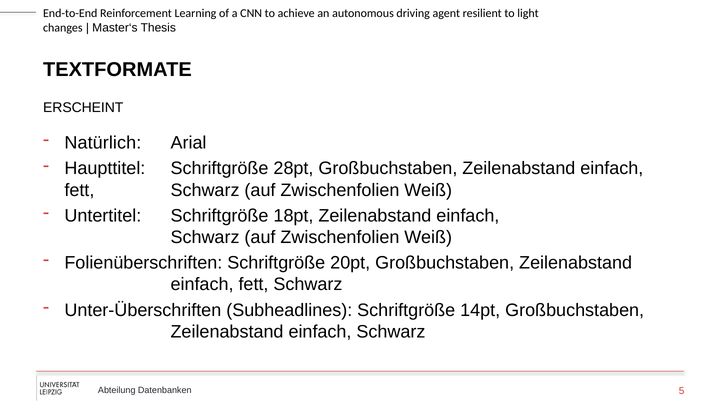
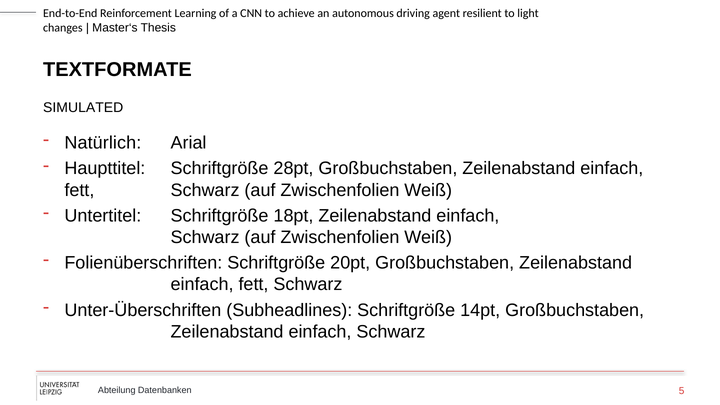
ERSCHEINT: ERSCHEINT -> SIMULATED (83, 107)
